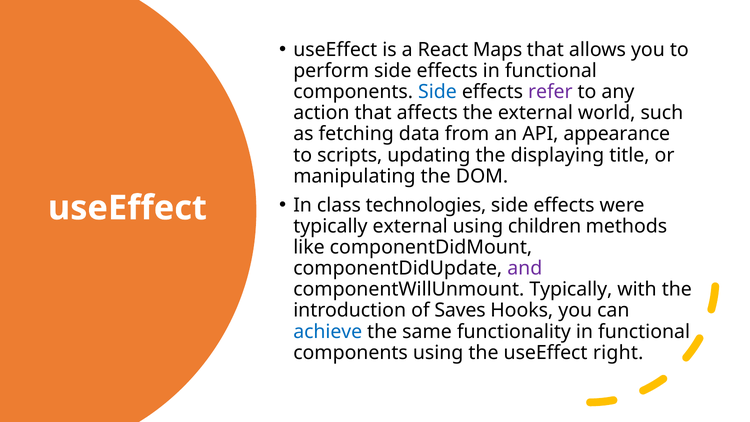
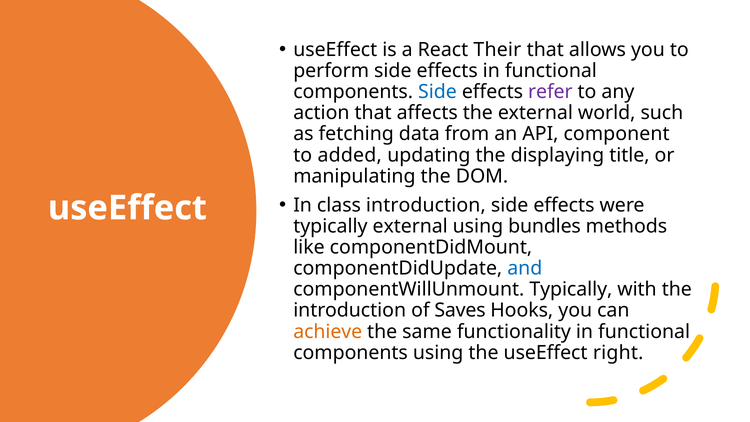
Maps: Maps -> Their (497, 50)
appearance: appearance -> component (617, 134)
scripts: scripts -> added (350, 155)
class technologies: technologies -> introduction (426, 205)
children: children -> bundles (545, 226)
and colour: purple -> blue (525, 268)
achieve colour: blue -> orange (328, 331)
